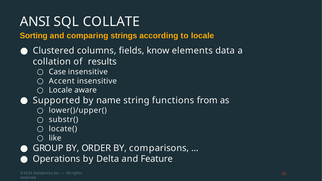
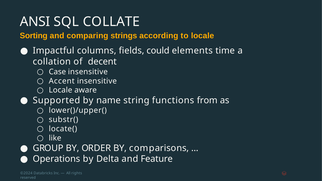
Clustered: Clustered -> Impactful (54, 51)
know: know -> could (158, 51)
data: data -> time (225, 51)
results: results -> decent (102, 62)
